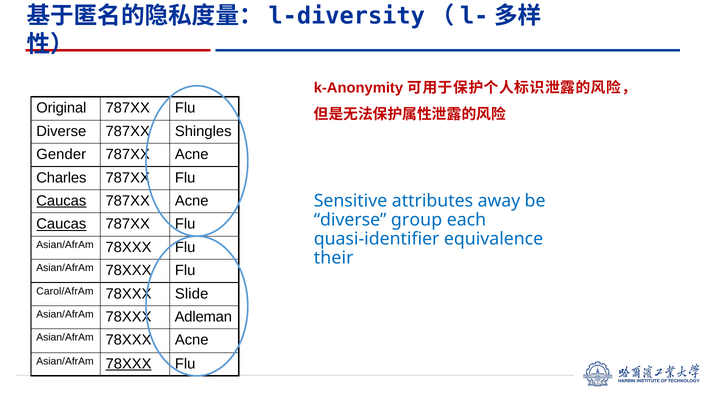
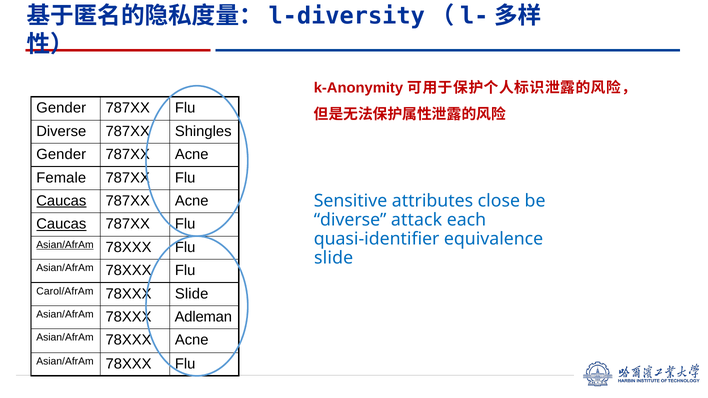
Original: Original -> Gender (61, 108)
Charles: Charles -> Female (61, 178)
away: away -> close (499, 201)
group: group -> attack (417, 220)
Asian/AfrAm underline: none -> present (65, 245)
their: their -> slide (334, 258)
78XXX underline: present -> none (129, 364)
